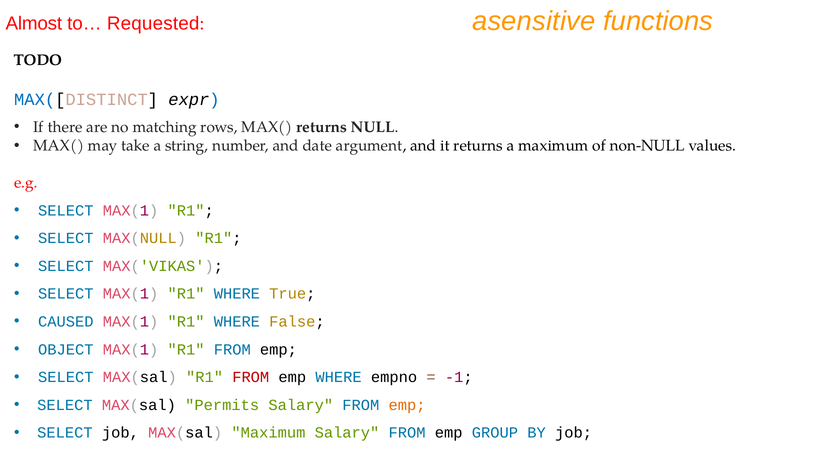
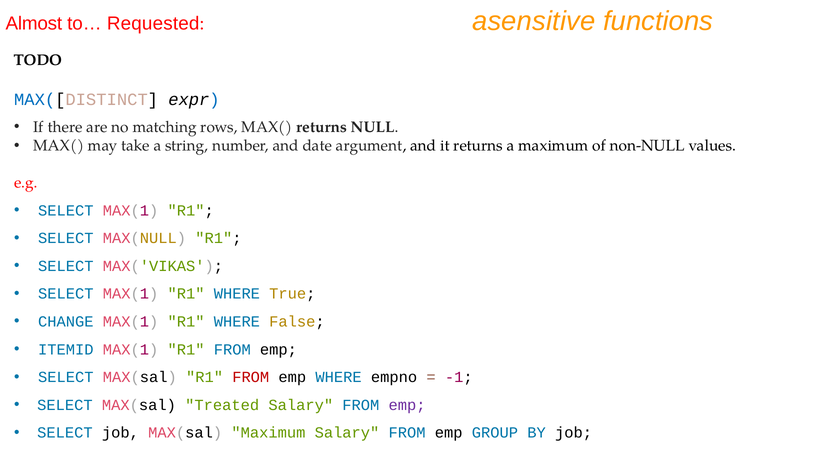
CAUSED: CAUSED -> CHANGE (66, 321)
OBJECT: OBJECT -> ITEMID (66, 349)
Permits: Permits -> Treated (222, 404)
emp colour: orange -> purple (407, 404)
